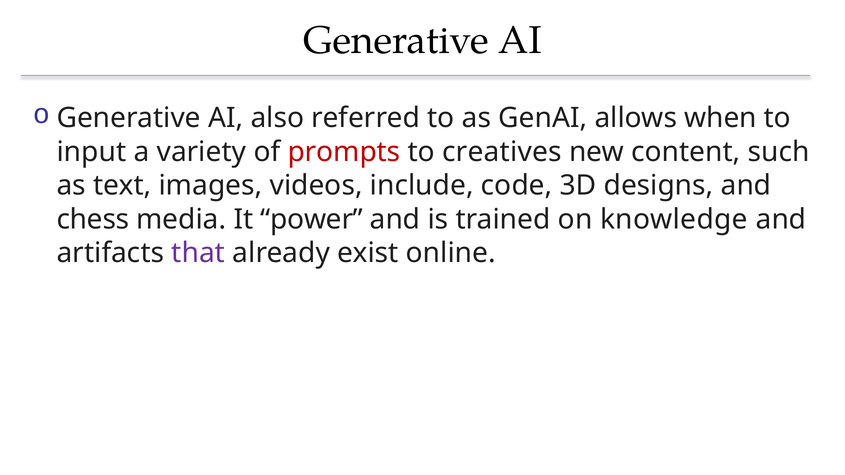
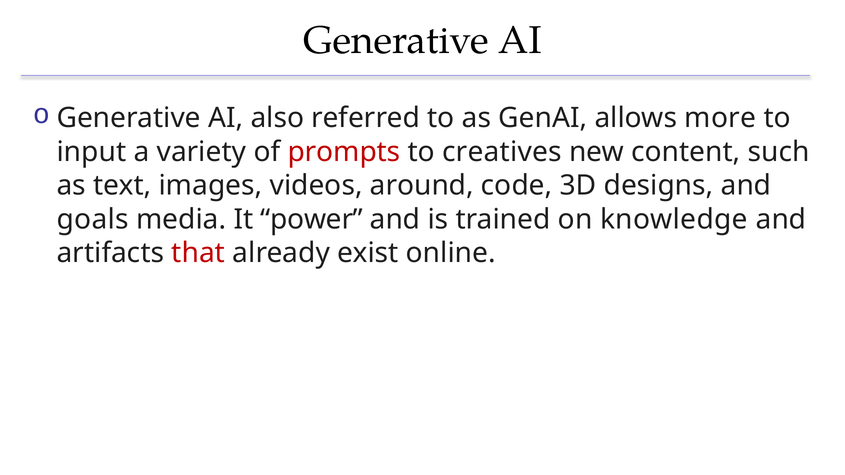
when: when -> more (720, 118)
include: include -> around (422, 186)
chess: chess -> goals (93, 220)
that colour: purple -> red (198, 253)
